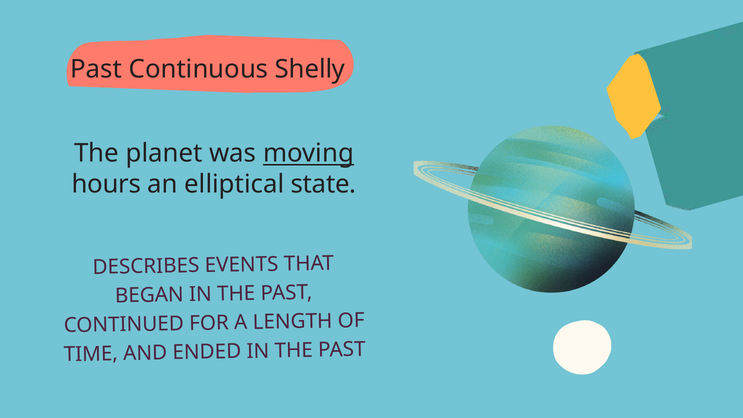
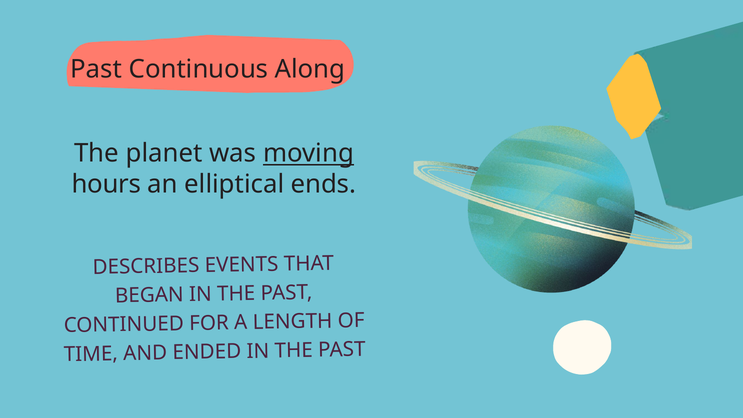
Shelly: Shelly -> Along (310, 69)
state: state -> ends (323, 184)
